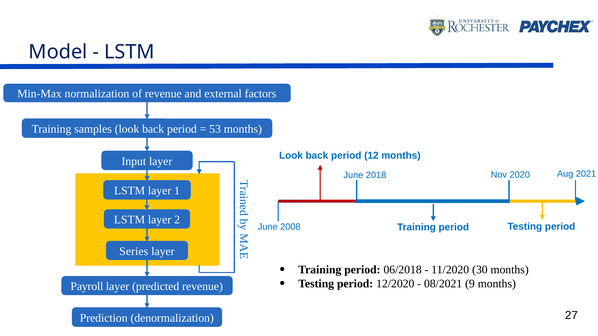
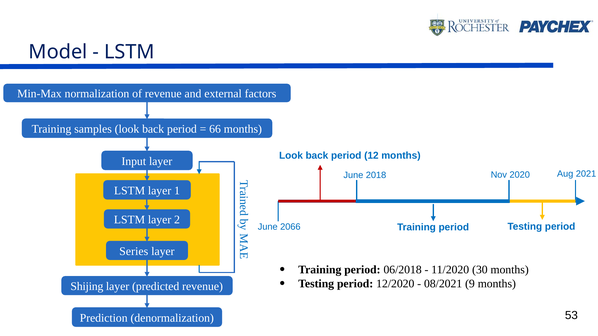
53: 53 -> 66 (215, 129)
2008: 2008 -> 2066 (290, 227)
Payroll: Payroll -> Shijing (87, 287)
27: 27 -> 53 (571, 316)
